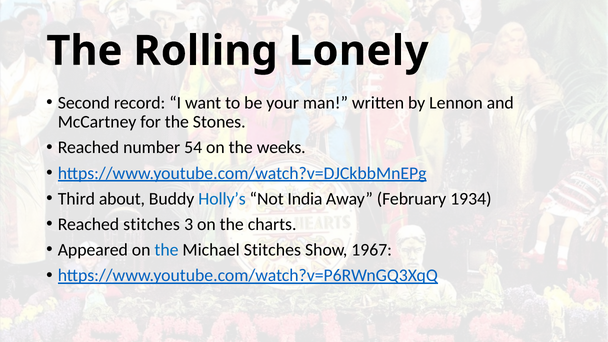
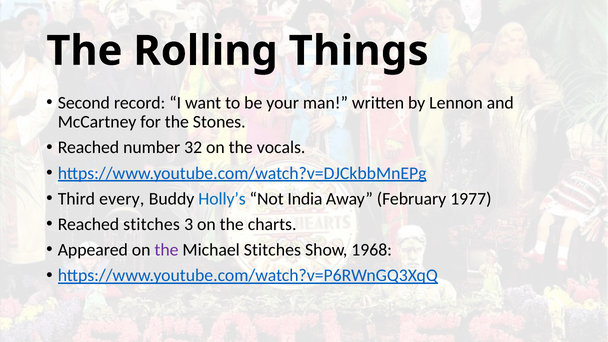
Lonely: Lonely -> Things (359, 51)
54: 54 -> 32 (193, 147)
weeks: weeks -> vocals (281, 147)
about: about -> every (122, 199)
1934: 1934 -> 1977 (471, 199)
the colour: blue -> purple (166, 250)
1967: 1967 -> 1968 (372, 250)
